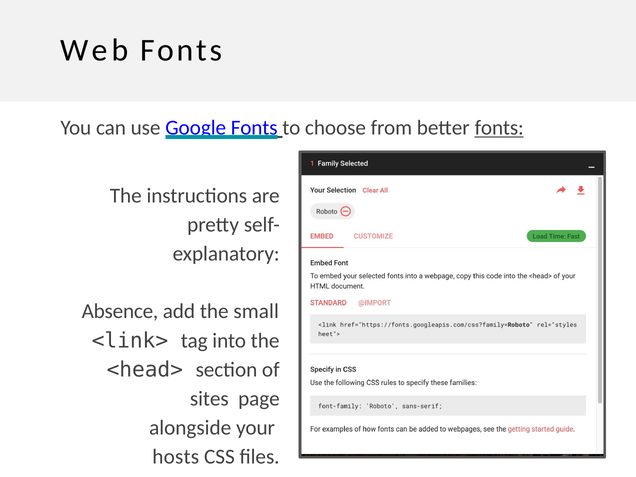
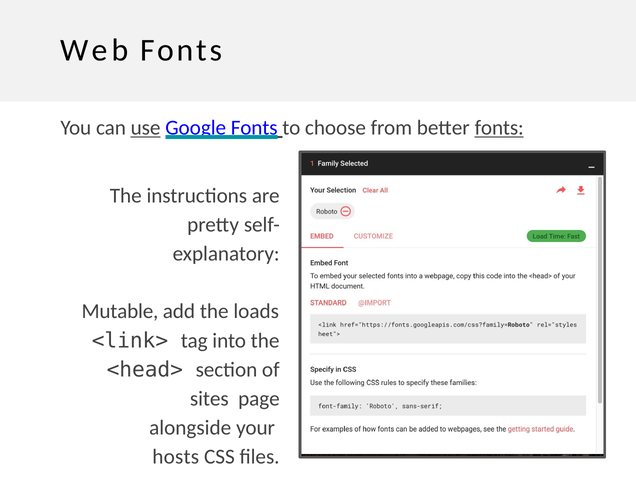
use underline: none -> present (146, 128)
Absence: Absence -> Mutable (120, 311)
small: small -> loads (256, 311)
